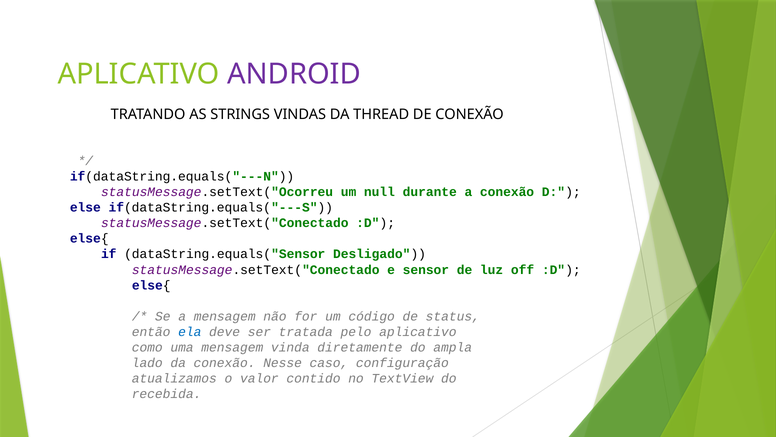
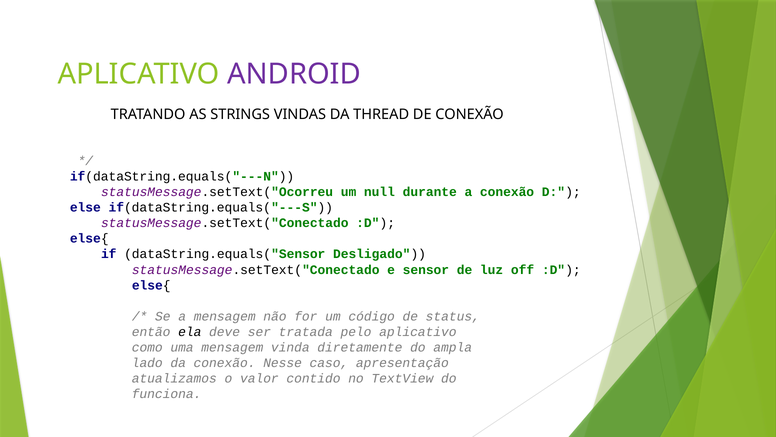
ela colour: blue -> black (190, 331)
configuração: configuração -> apresentação (402, 363)
recebida: recebida -> funciona (167, 394)
